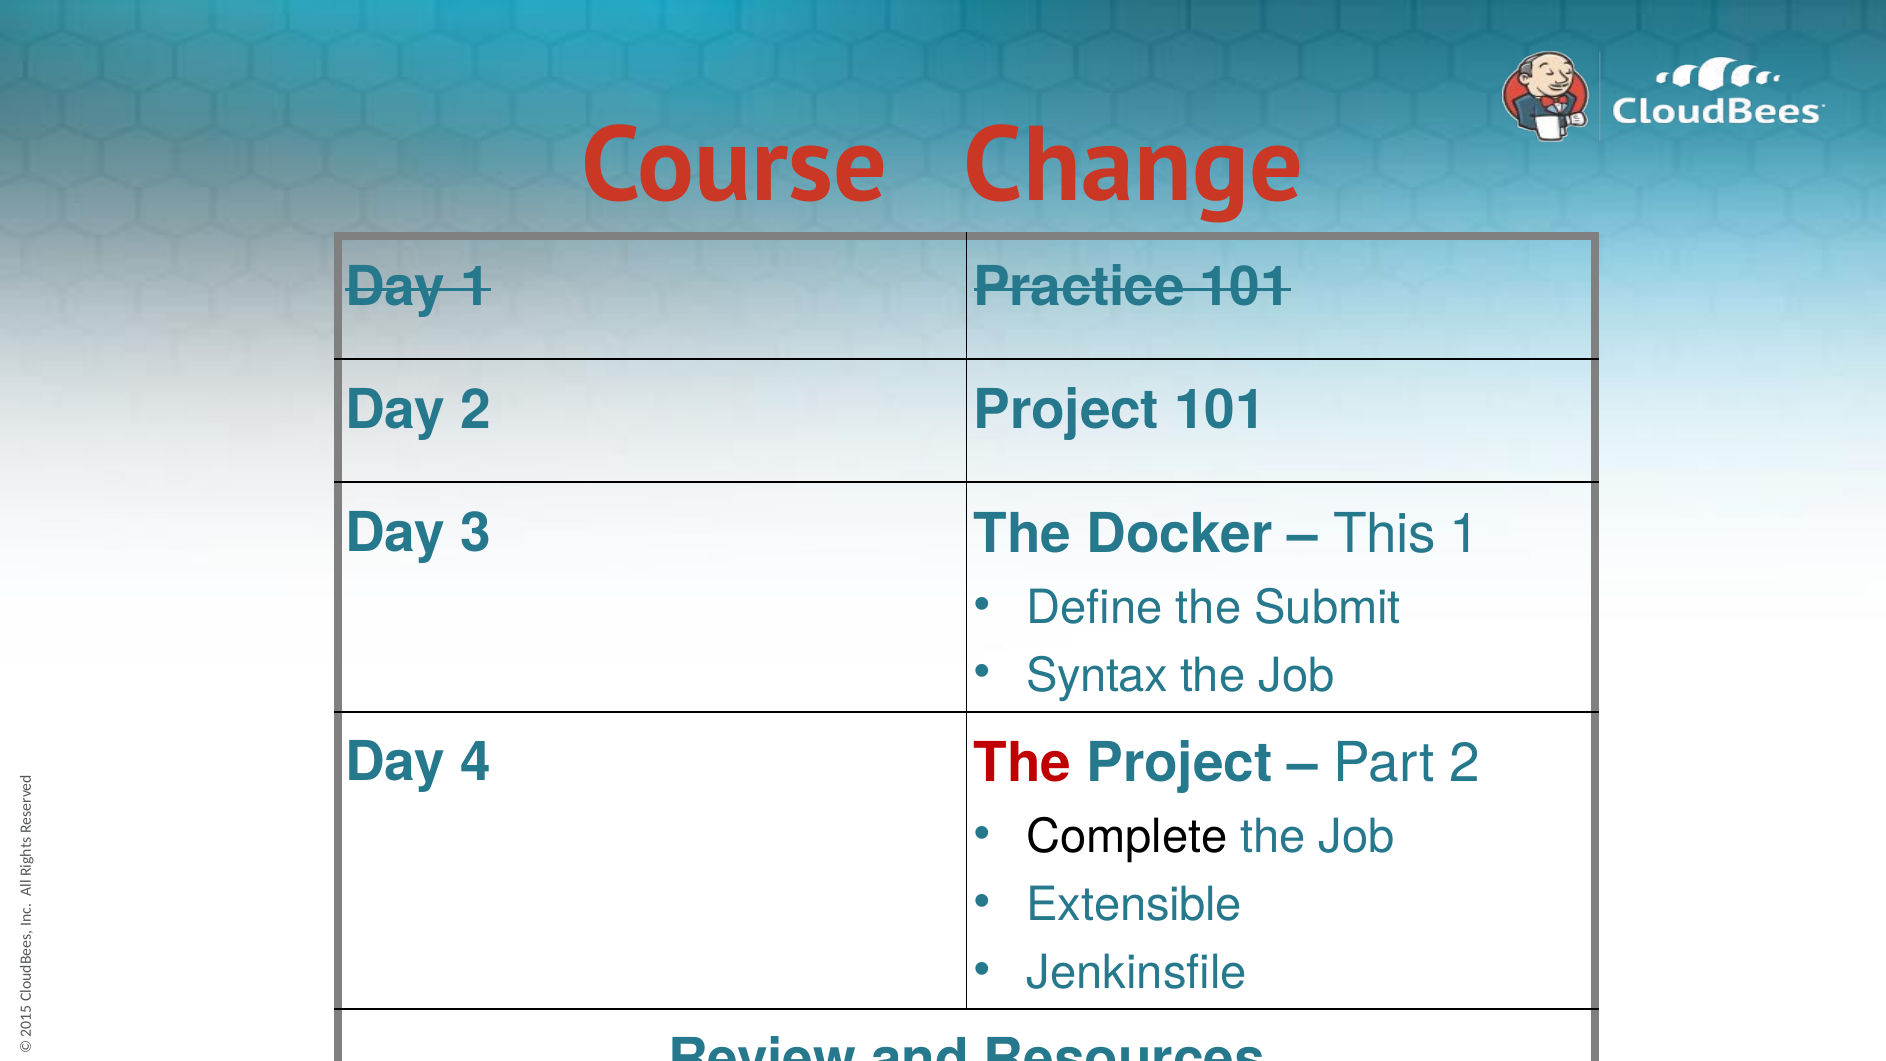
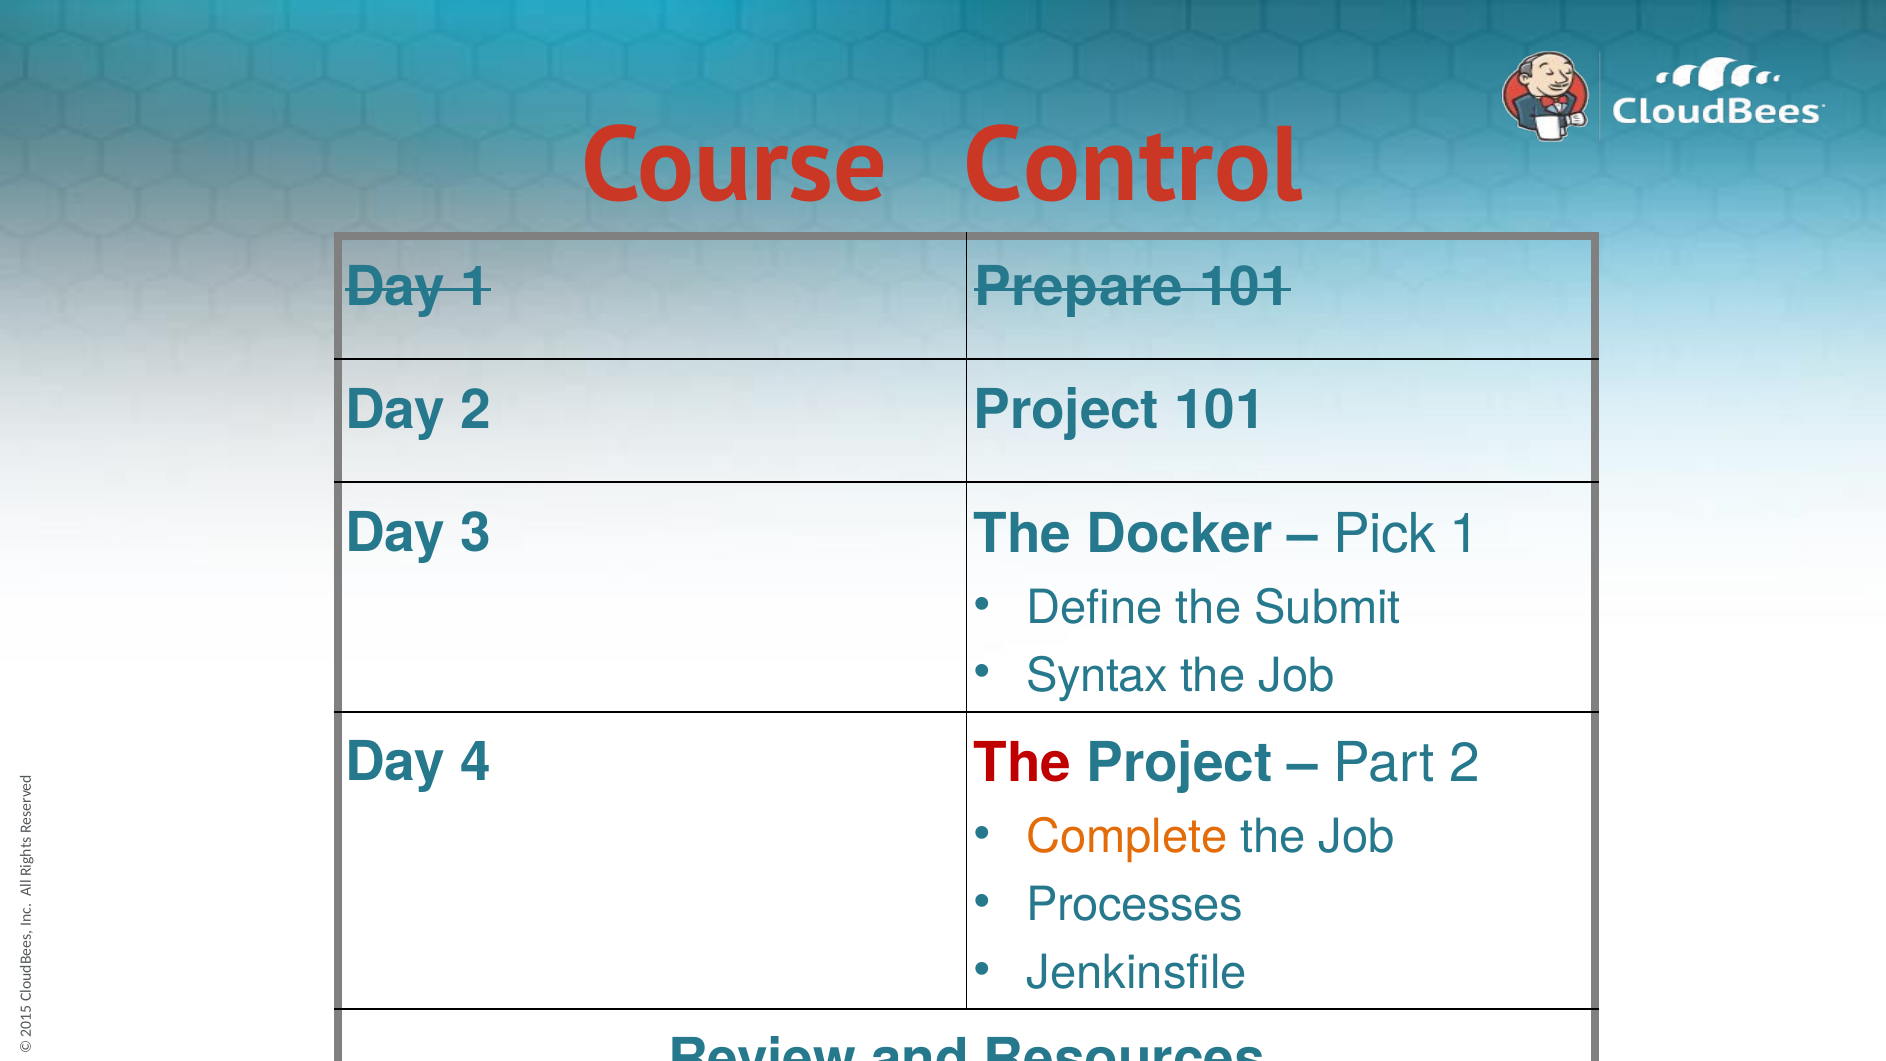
Change: Change -> Control (1133, 166)
Practice: Practice -> Prepare (1079, 287)
This: This -> Pick (1384, 534)
Complete colour: black -> orange (1127, 837)
Extensible: Extensible -> Processes (1134, 905)
